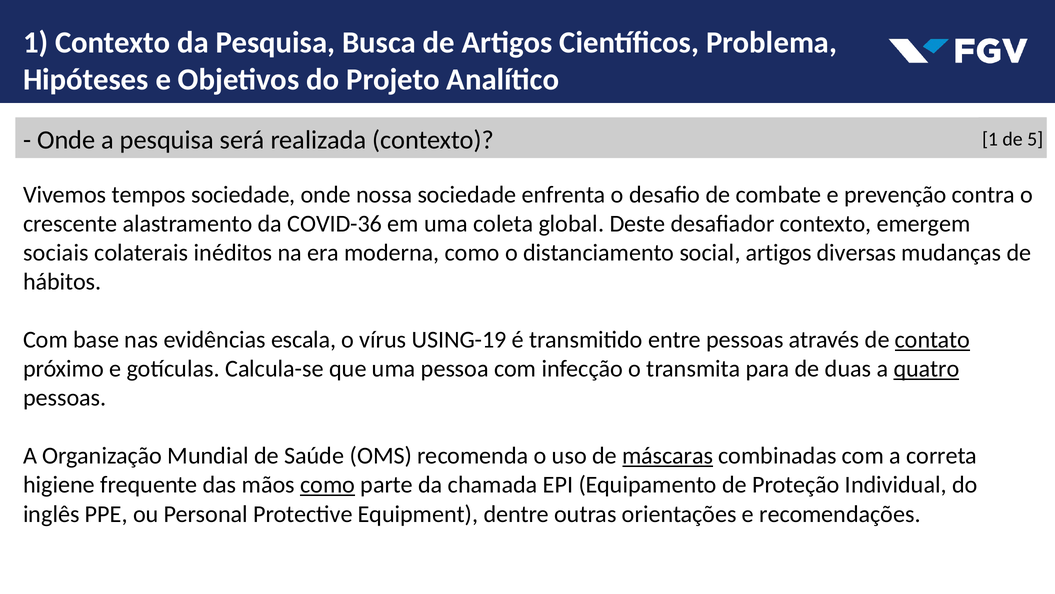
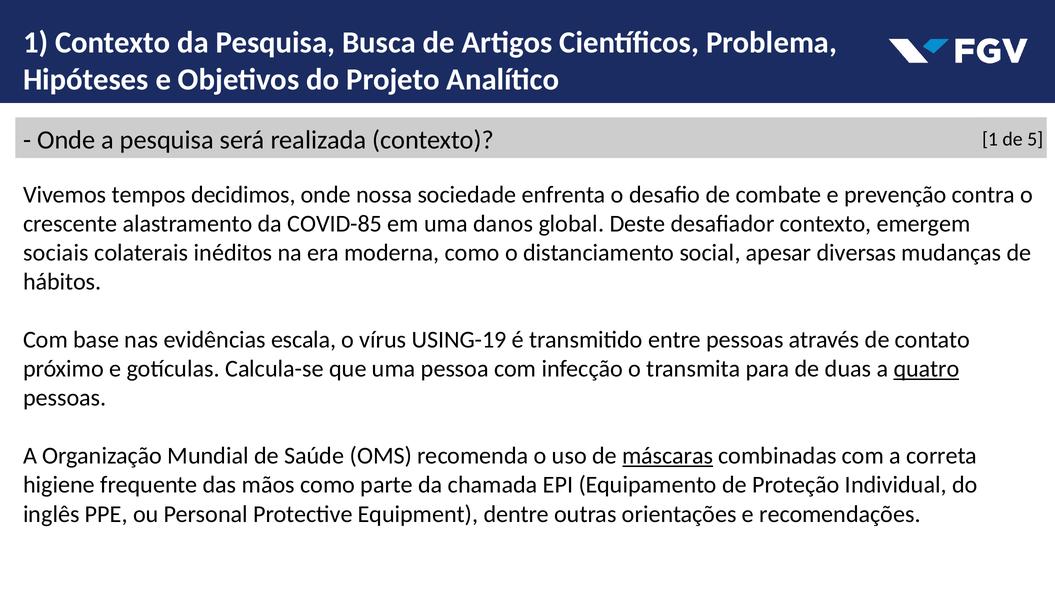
tempos sociedade: sociedade -> decidimos (243, 195)
COVID-36: COVID-36 -> COVID-85 (335, 224)
coleta: coleta -> danos (503, 224)
social artigos: artigos -> apesar (779, 253)
contato underline: present -> none (932, 340)
como underline: present -> none (328, 485)
